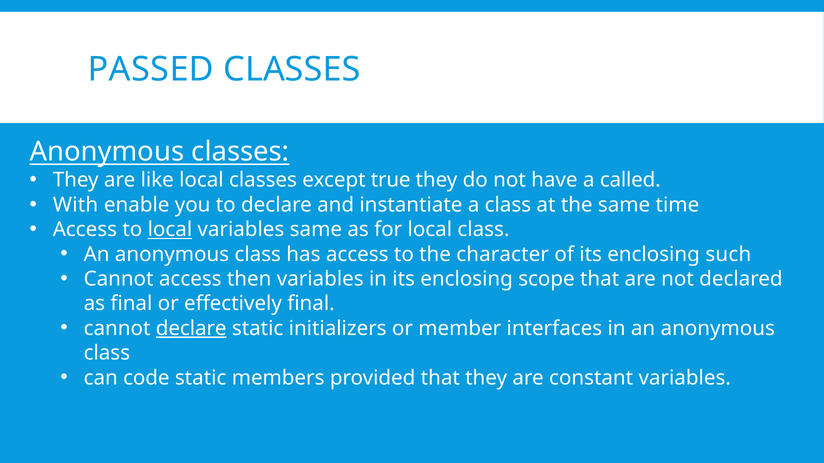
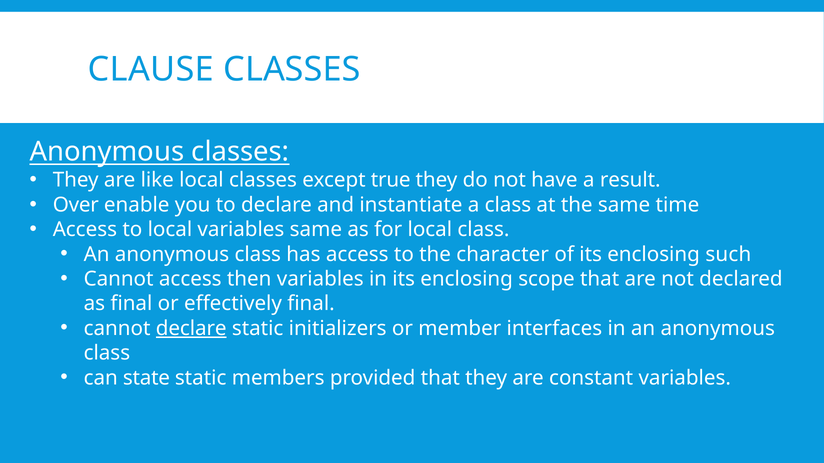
PASSED: PASSED -> CLAUSE (151, 69)
called: called -> result (630, 180)
With: With -> Over (76, 205)
local underline: present -> none (170, 230)
code: code -> state (146, 378)
